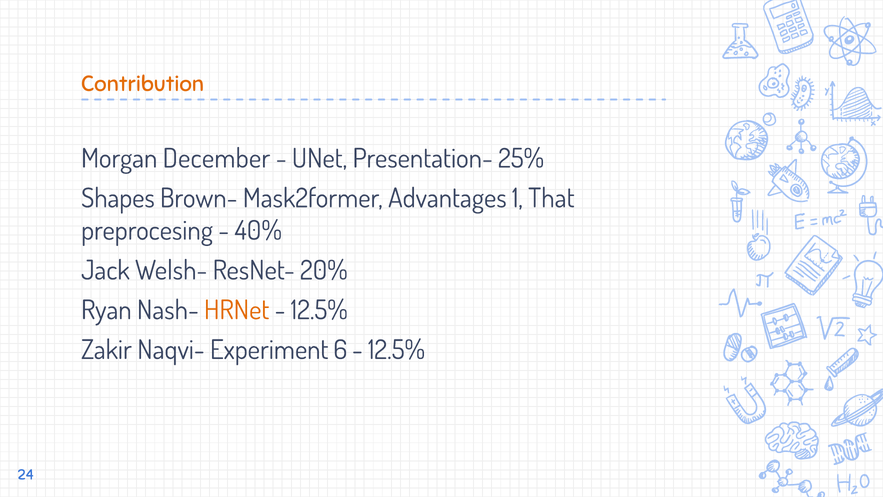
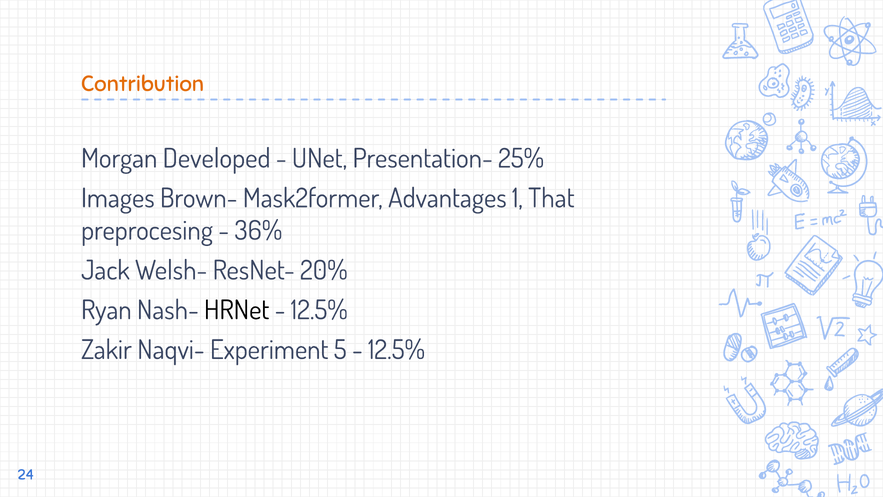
December: December -> Developed (217, 159)
Shapes: Shapes -> Images (118, 198)
40%: 40% -> 36% (258, 231)
HRNet colour: orange -> black (237, 310)
6: 6 -> 5 (340, 350)
